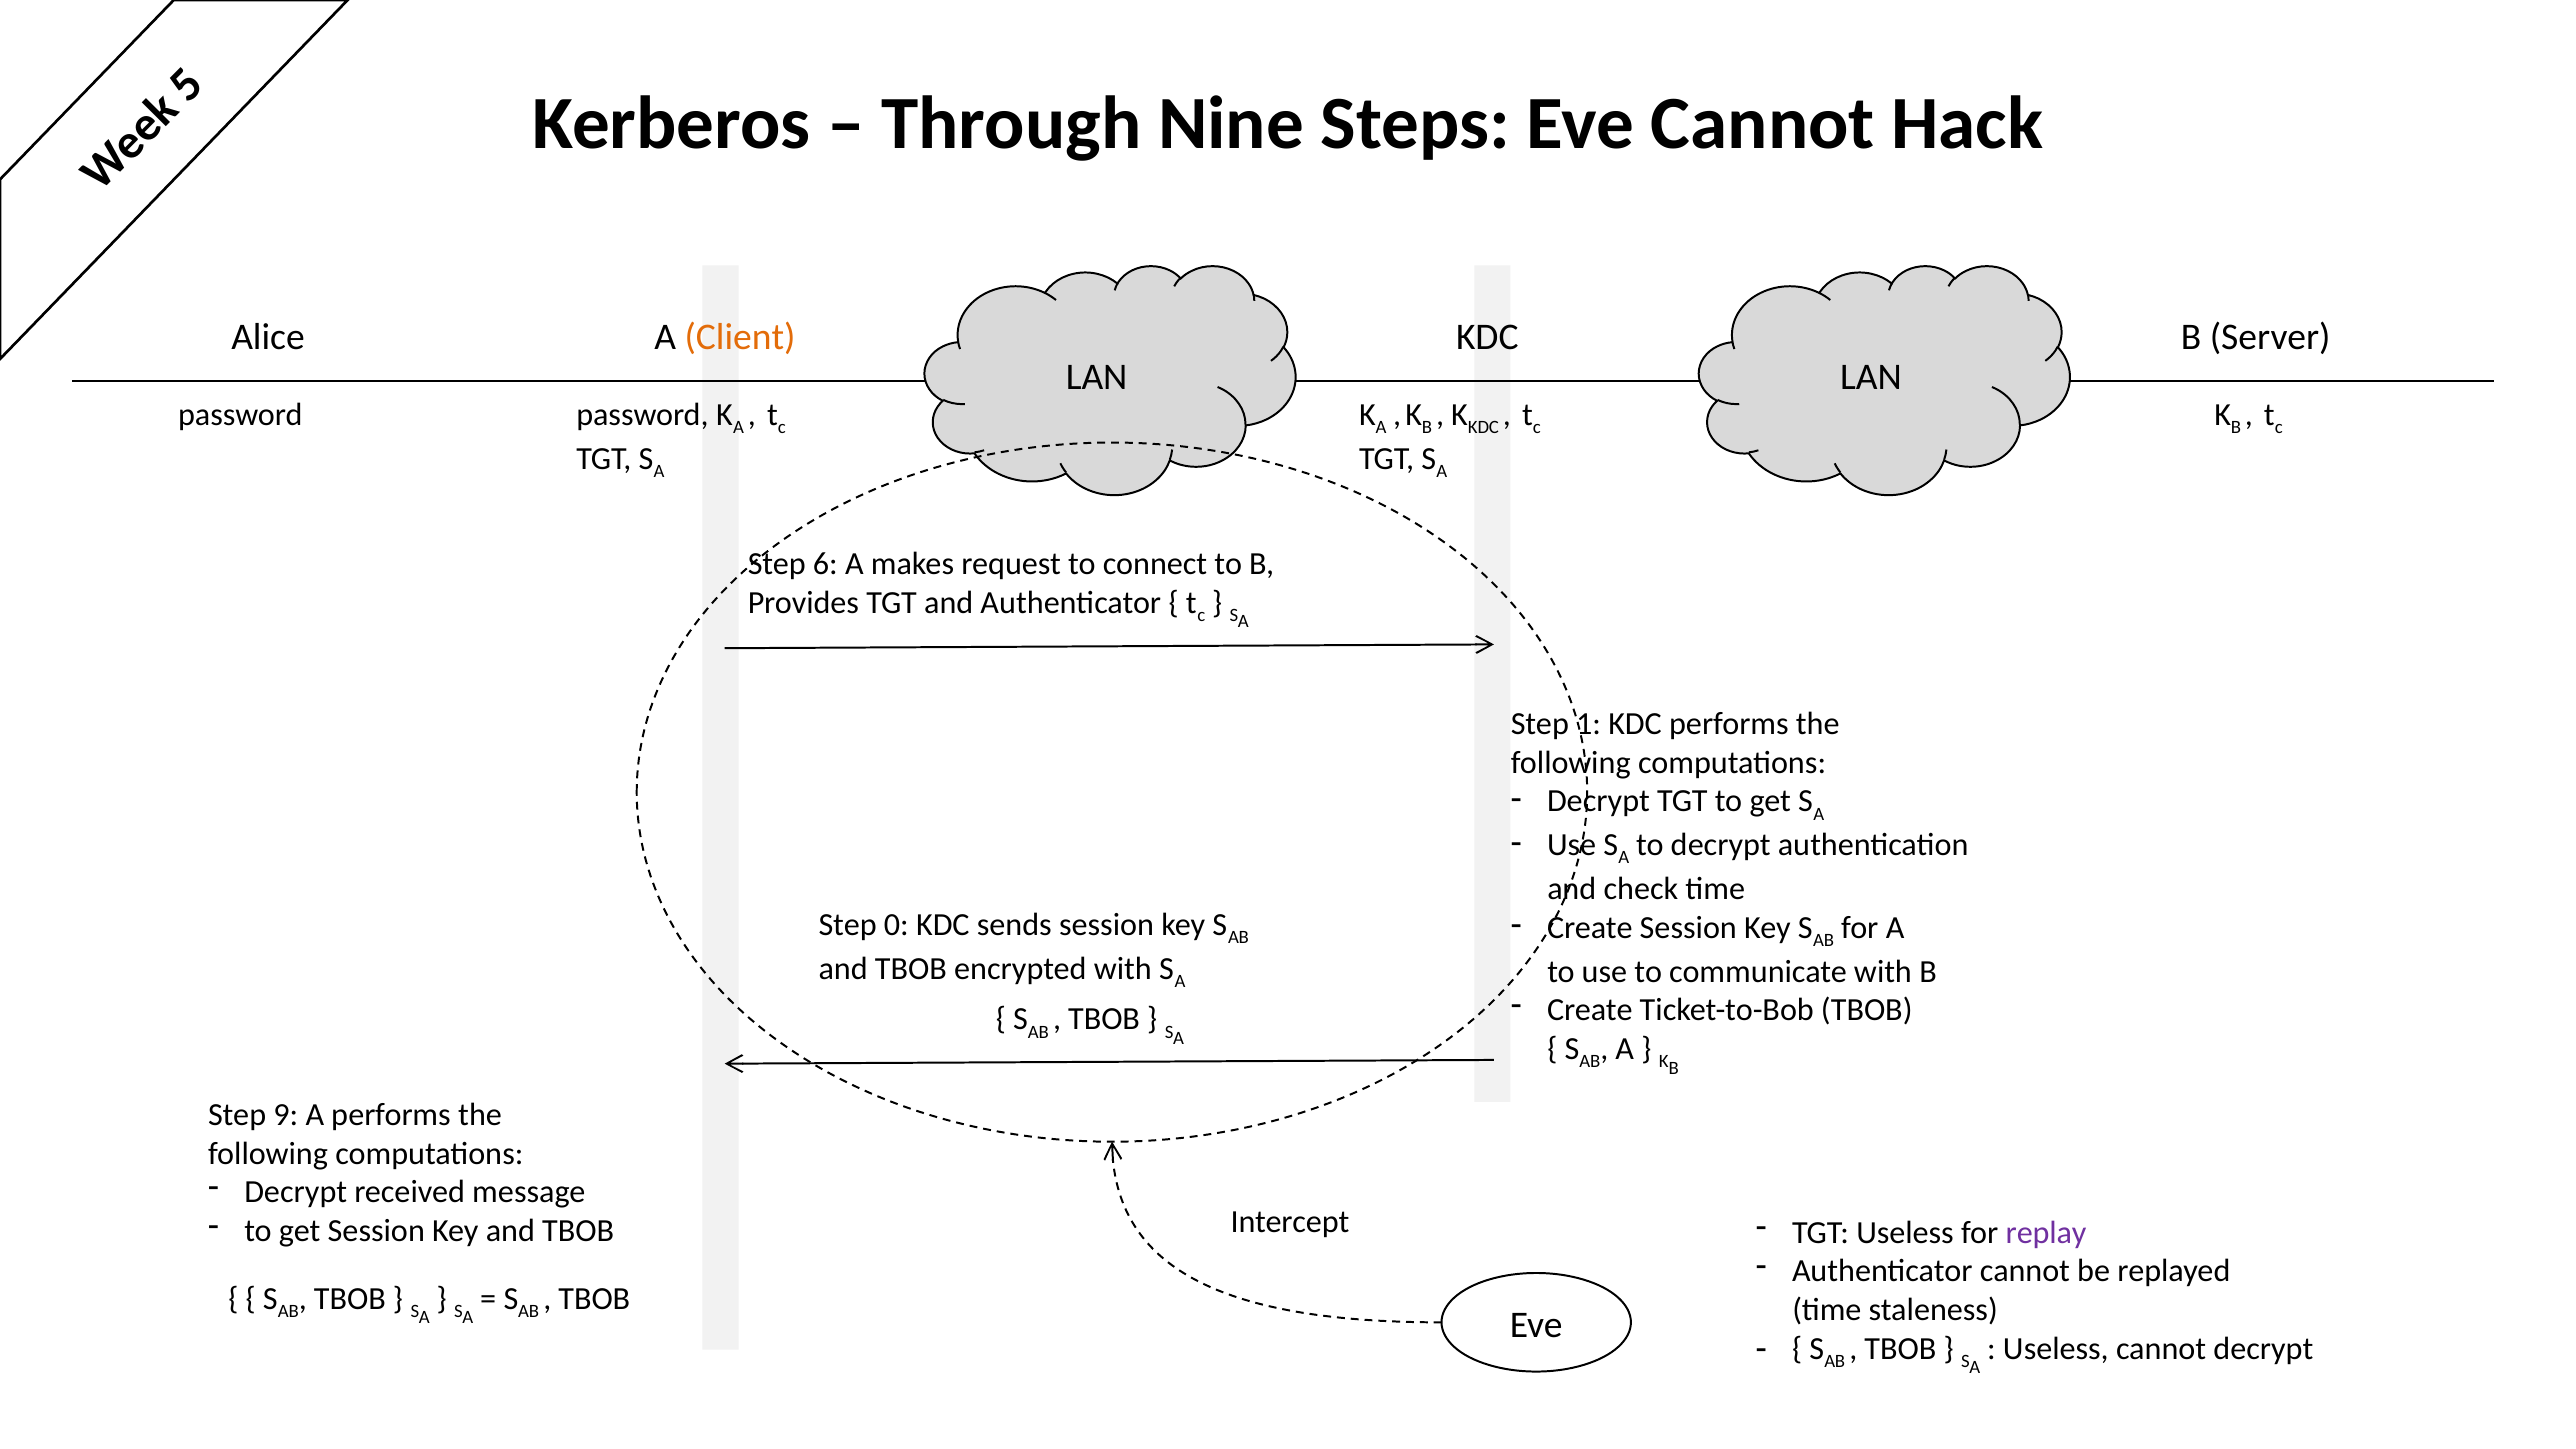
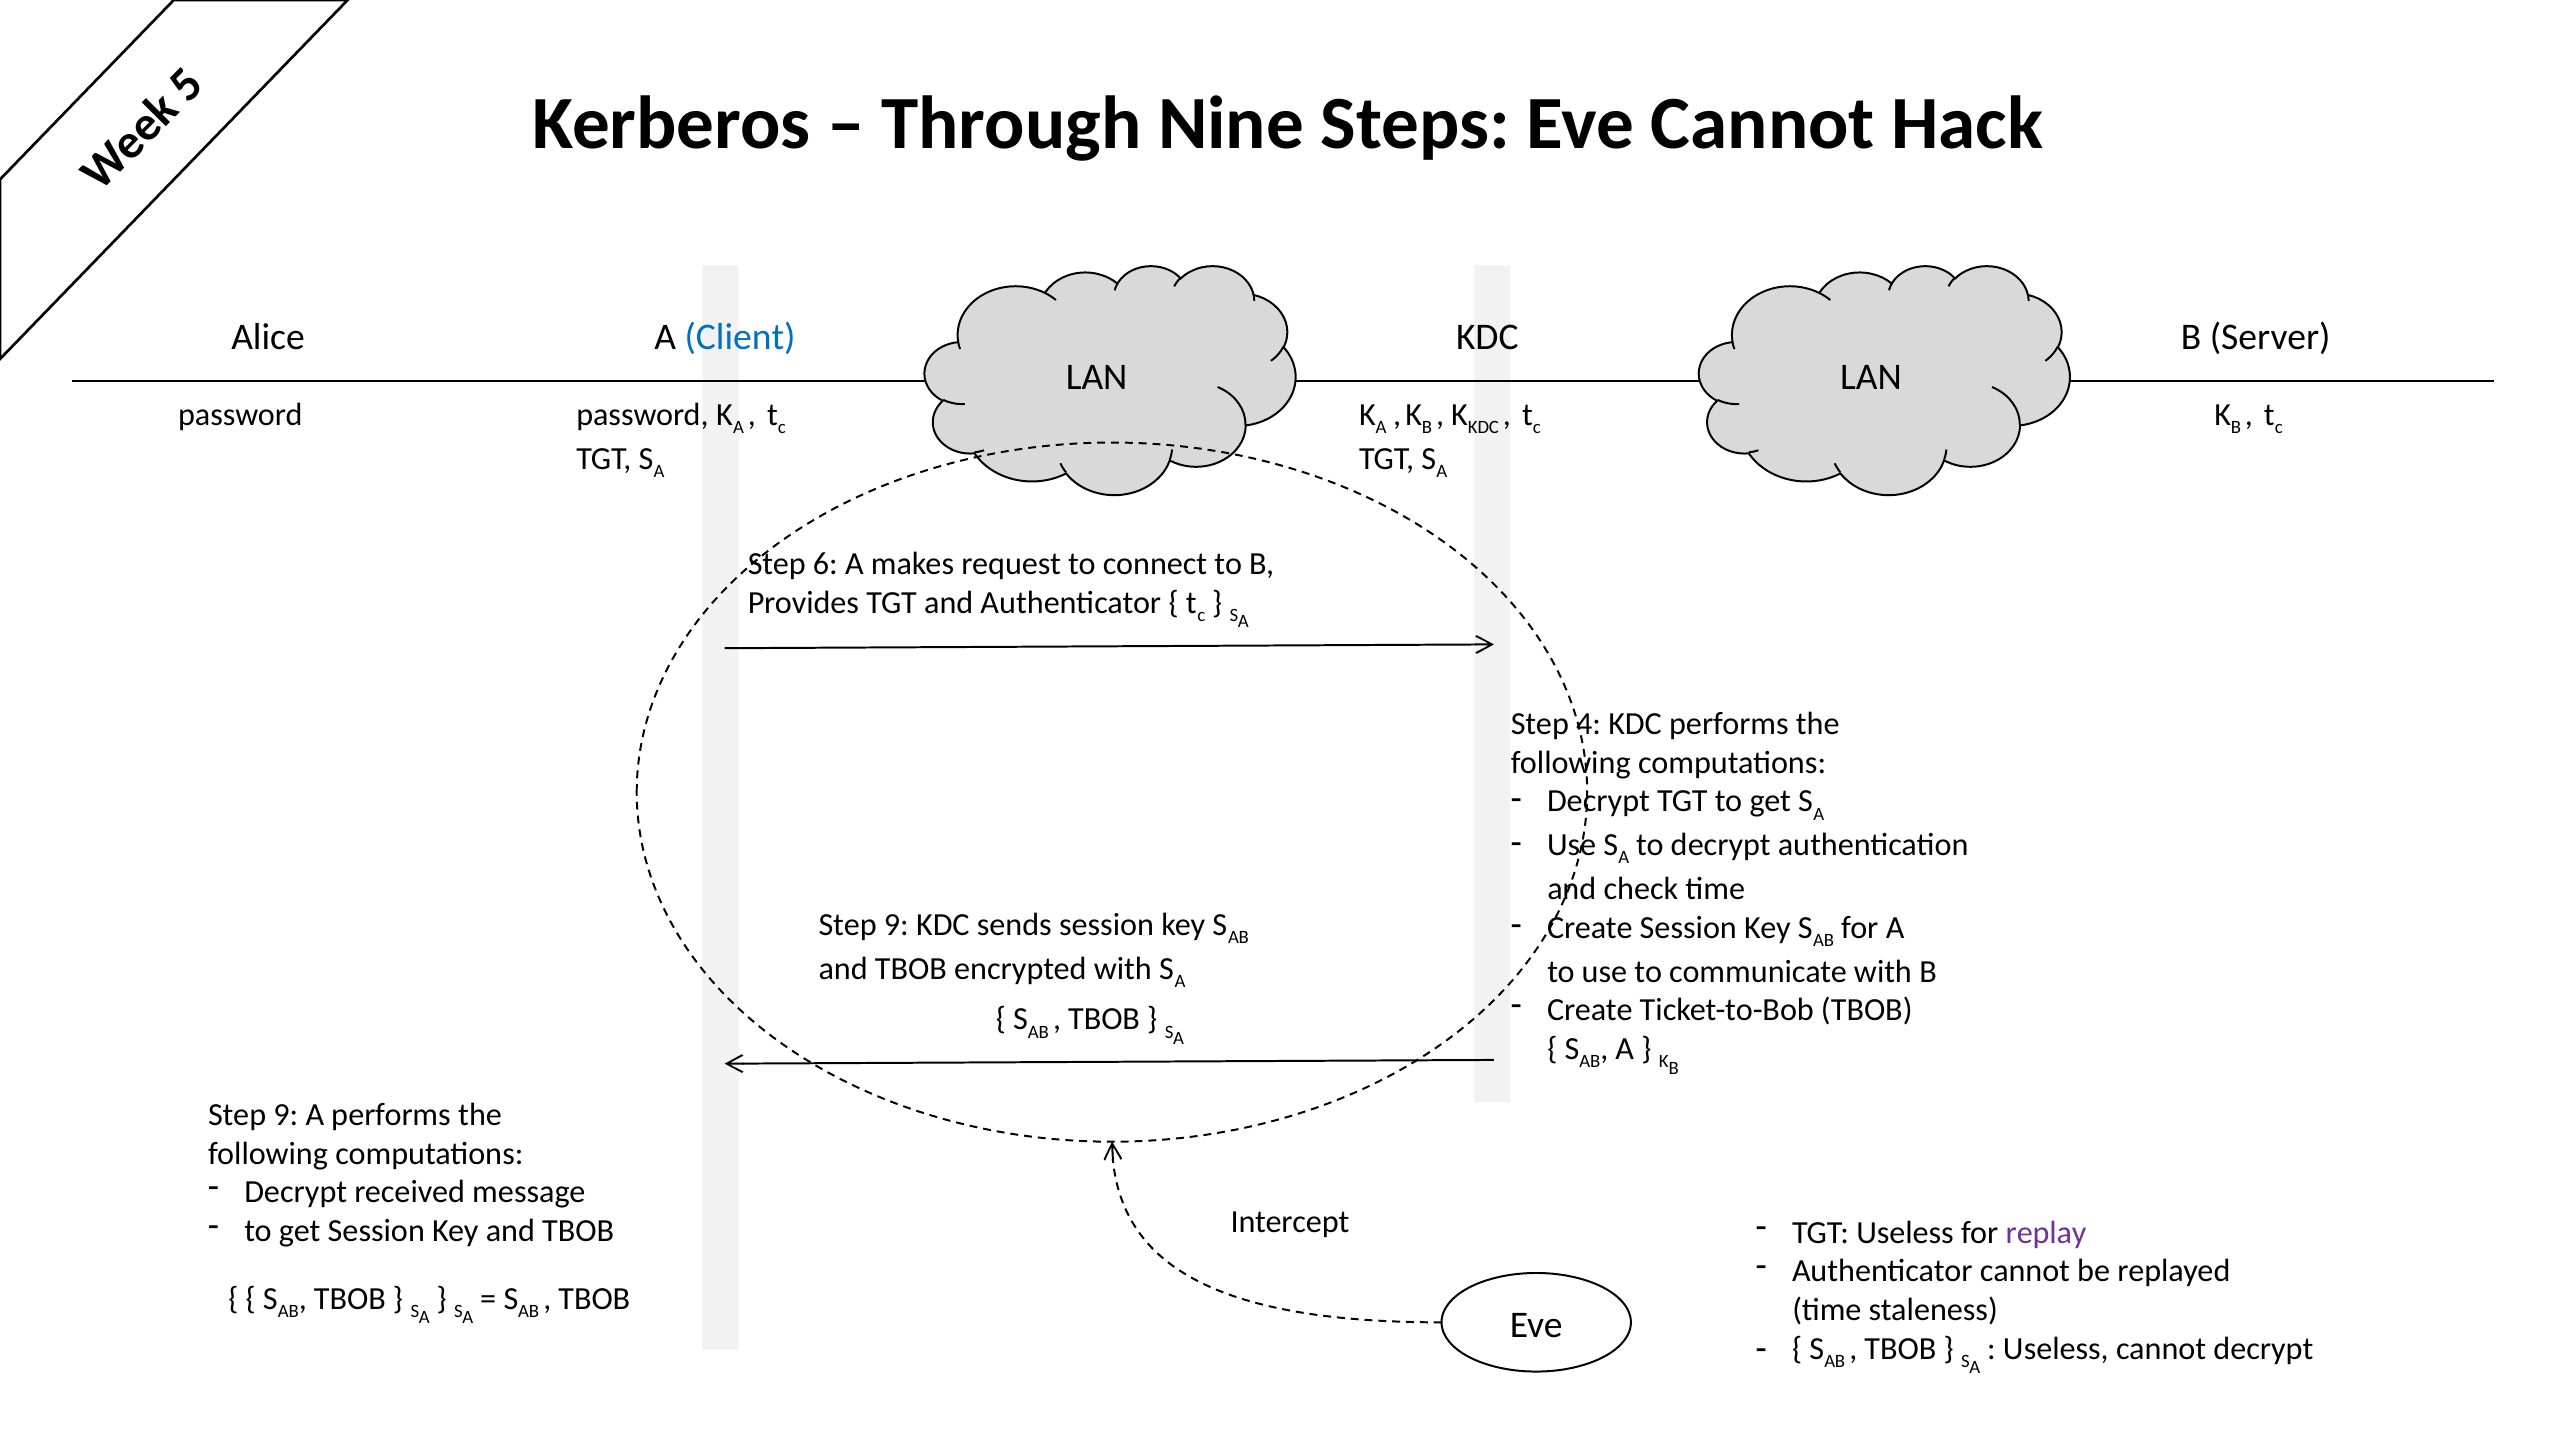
Client colour: orange -> blue (740, 337)
1: 1 -> 4 (1589, 724)
0: 0 -> 9 (896, 925)
